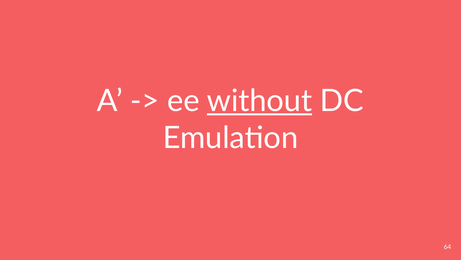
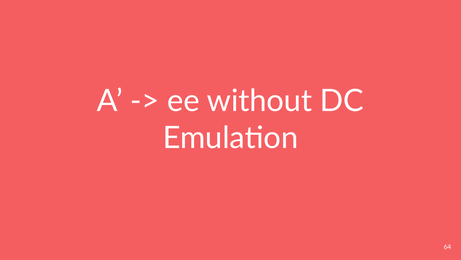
without underline: present -> none (259, 101)
